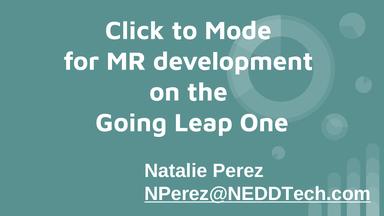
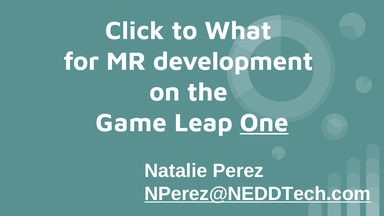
Mode: Mode -> What (238, 31)
Going: Going -> Game (131, 123)
One underline: none -> present (264, 123)
